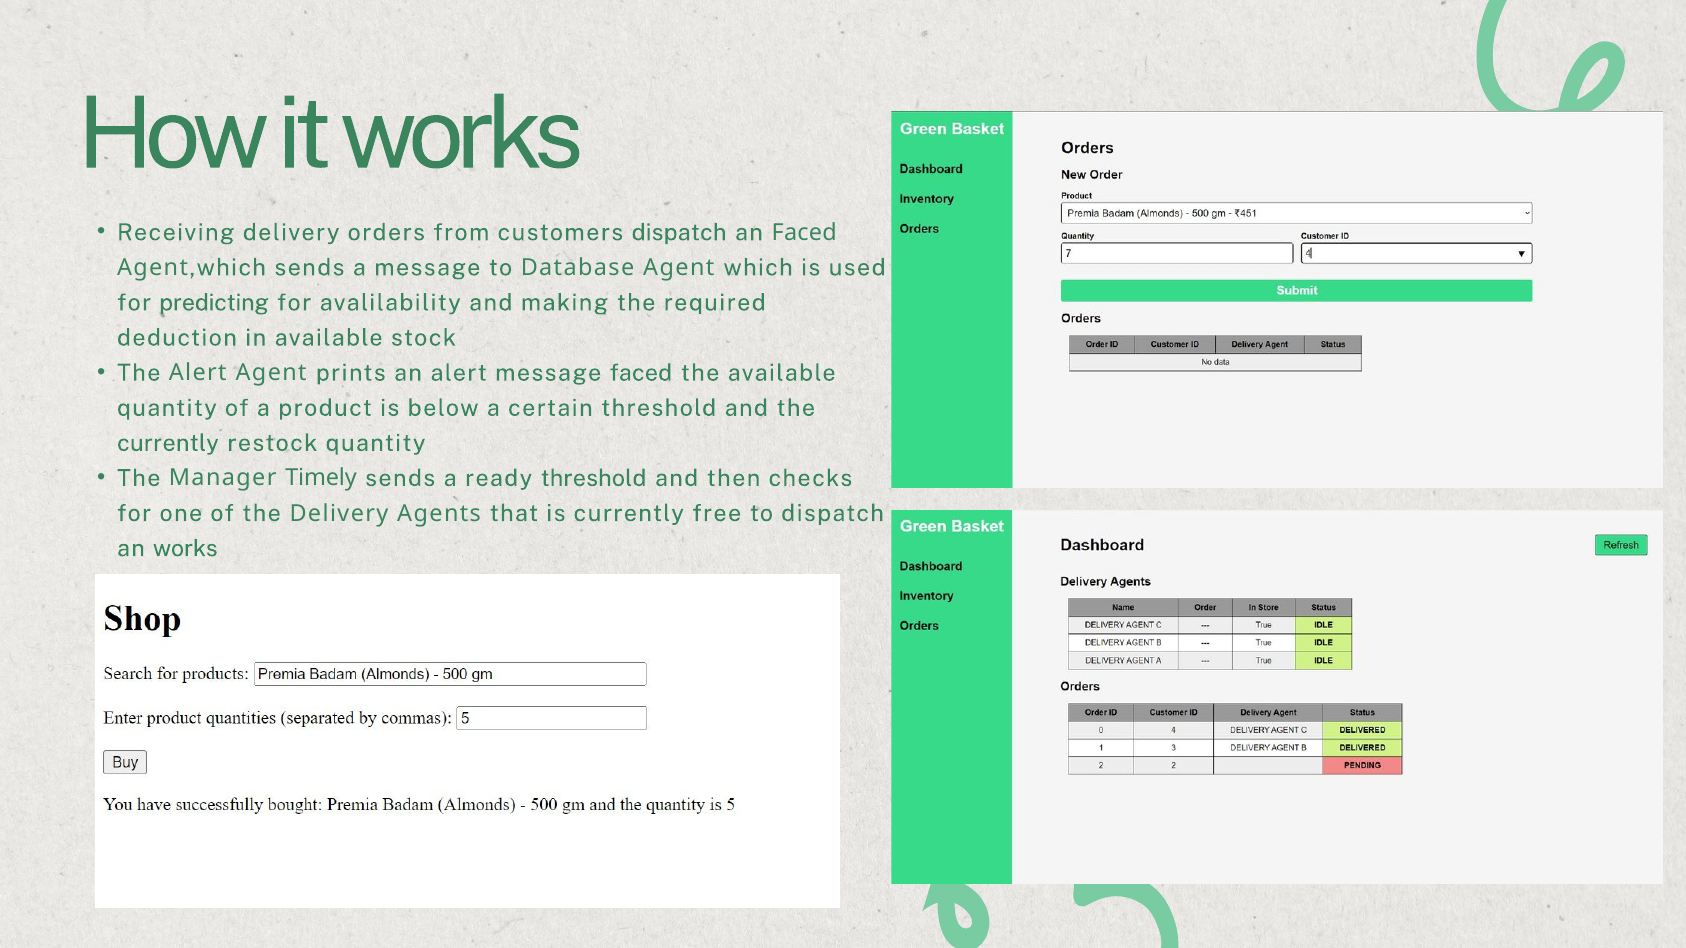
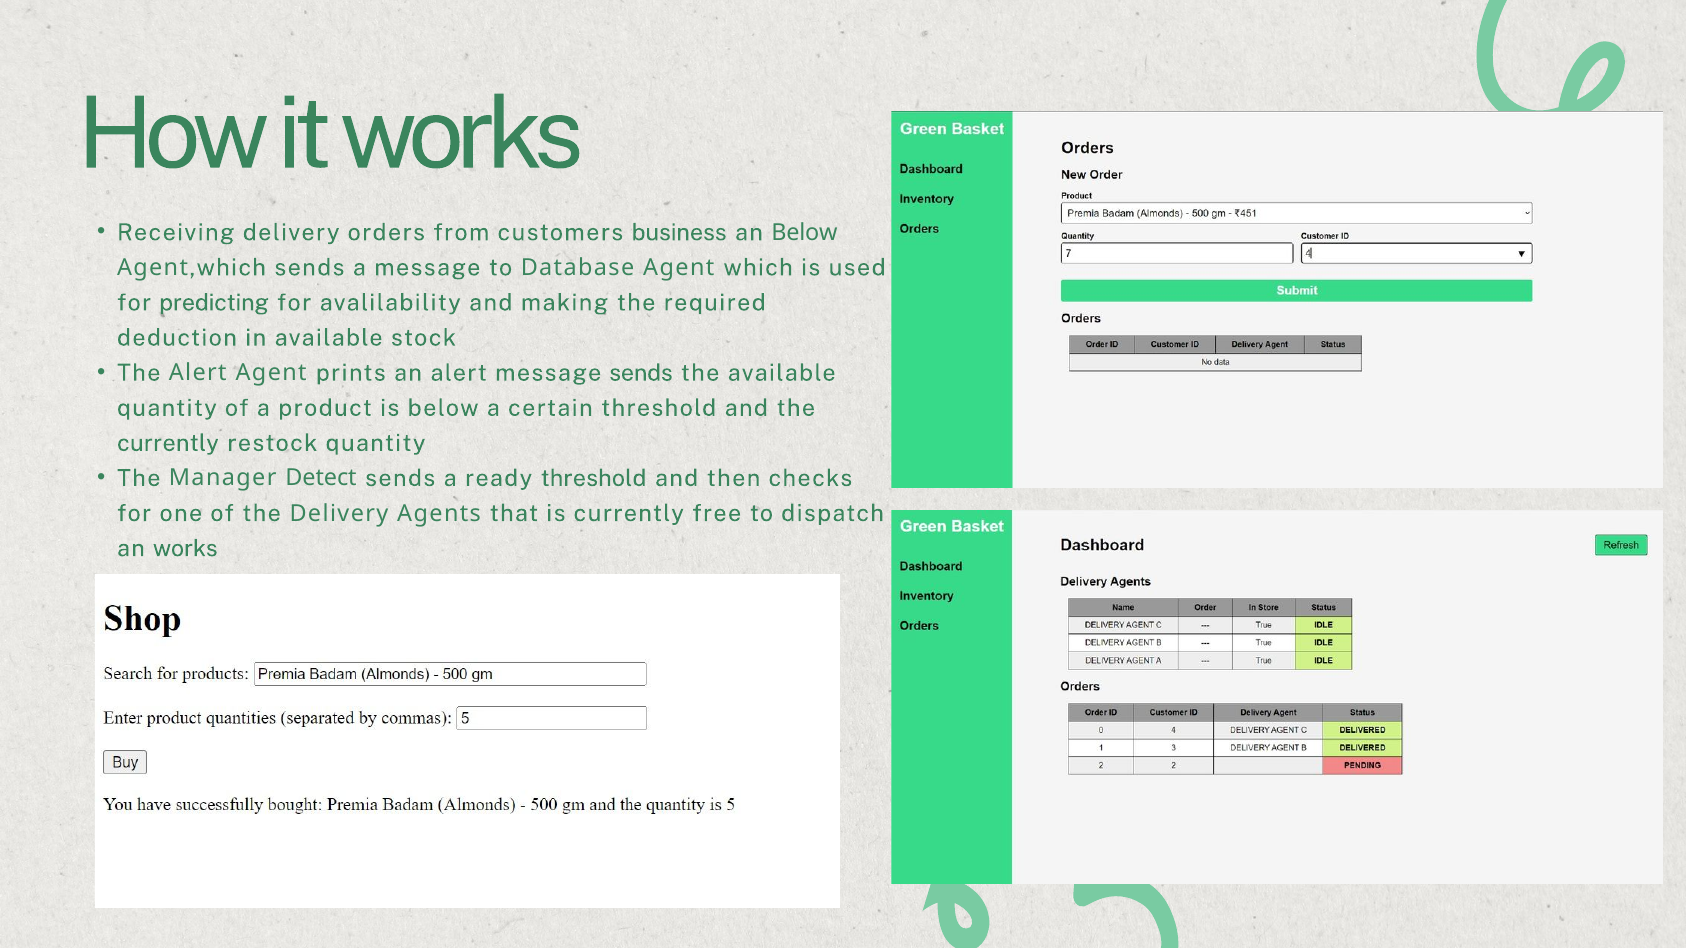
customers dispatch: dispatch -> business (679, 233)
an Faced: Faced -> Below (804, 233)
message faced: faced -> sends (641, 373)
Timely: Timely -> Detect (321, 478)
